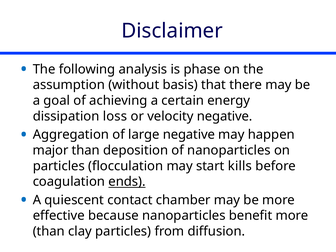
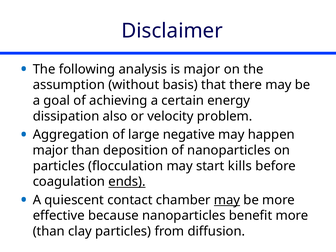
is phase: phase -> major (202, 69)
loss: loss -> also (115, 116)
velocity negative: negative -> problem (225, 116)
may underline: none -> present (227, 200)
